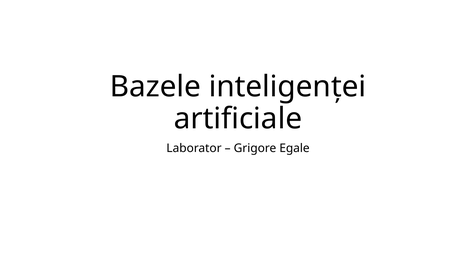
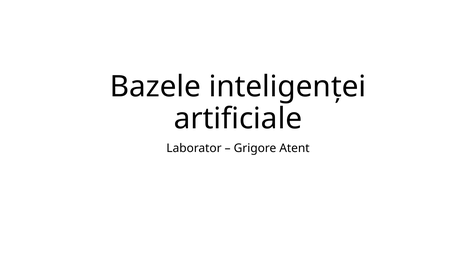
Egale: Egale -> Atent (294, 149)
